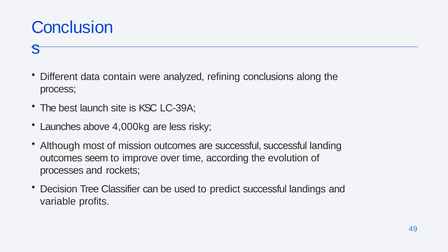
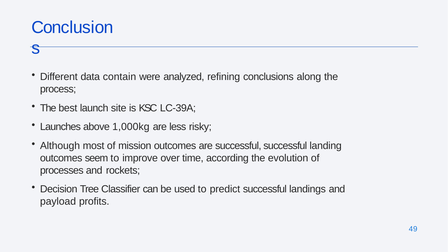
4,000kg: 4,000kg -> 1,000kg (131, 127)
variable: variable -> payload (58, 202)
